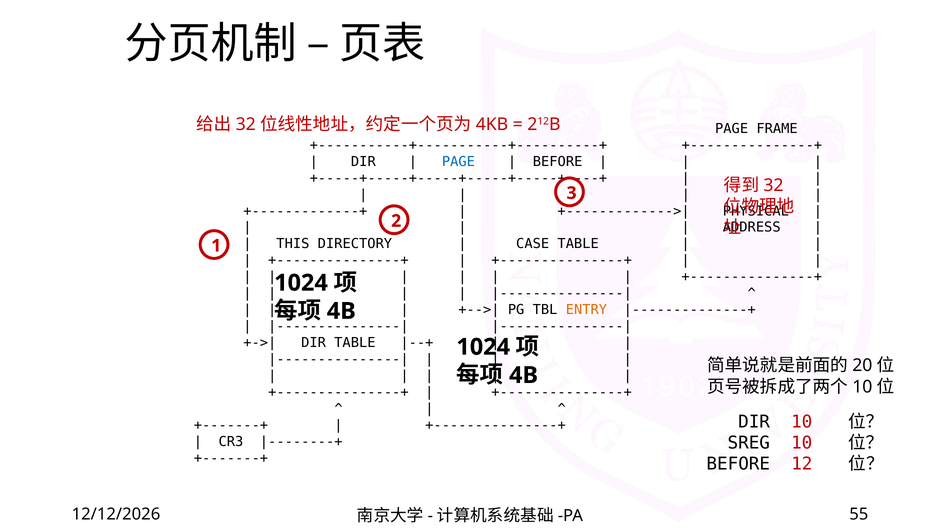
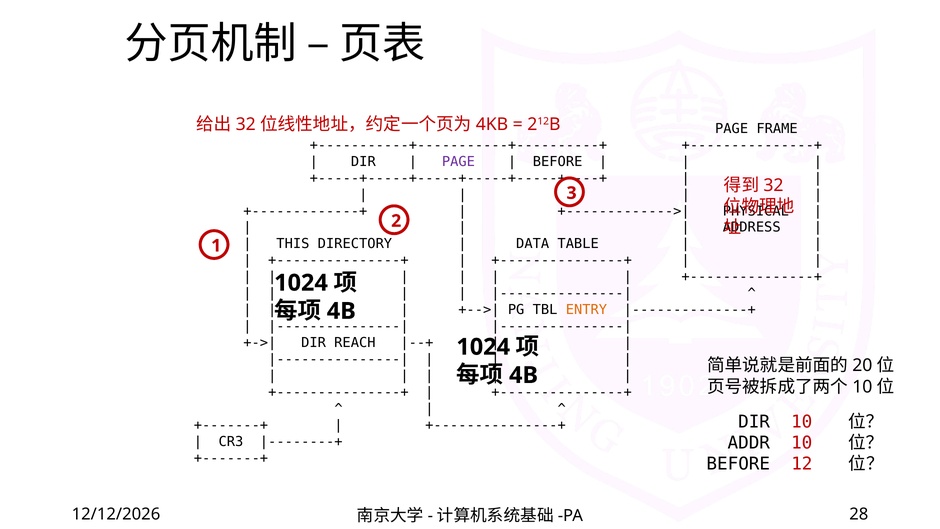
PAGE colour: blue -> purple (458, 162)
CASE: CASE -> DATA (533, 244)
DIR TABLE: TABLE -> REACH (355, 343)
SREG: SREG -> ADDR (749, 443)
55: 55 -> 28 (859, 514)
